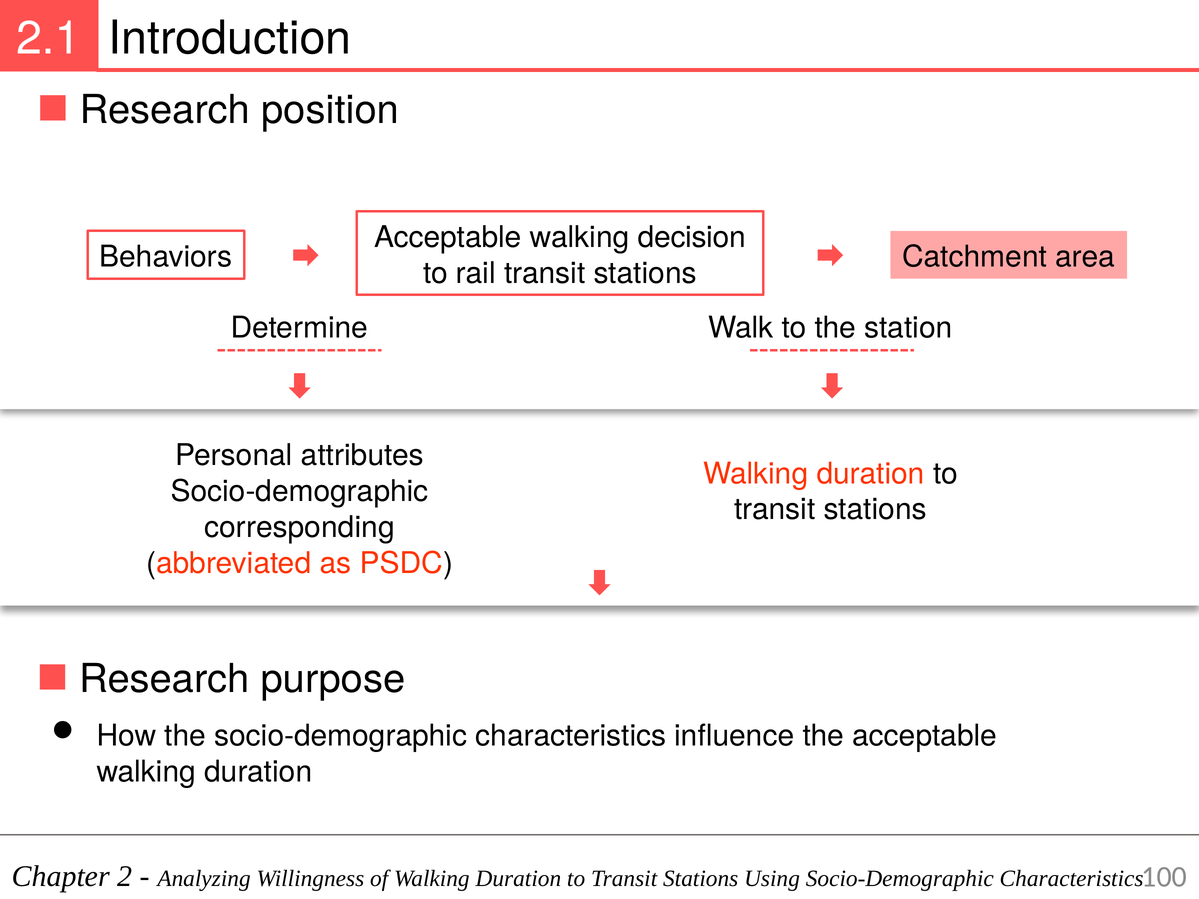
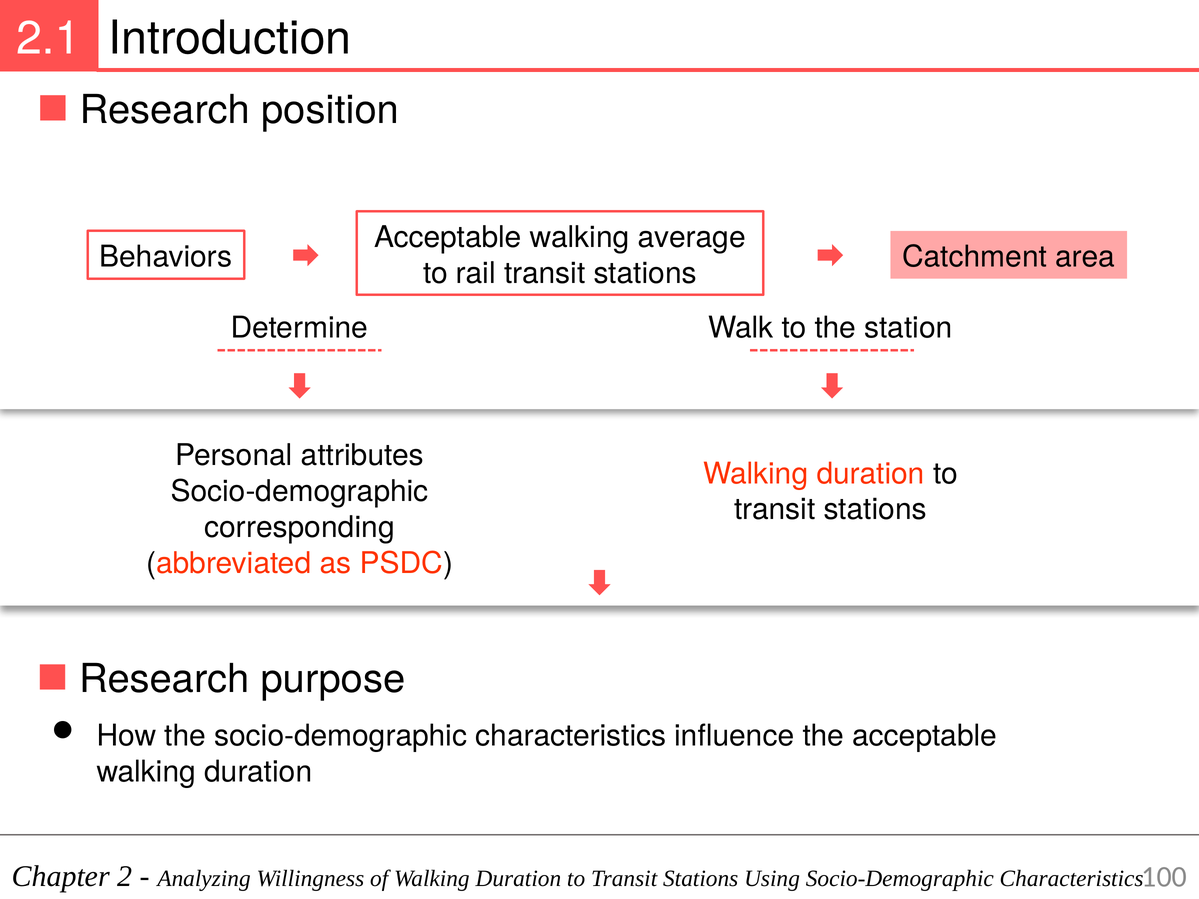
decision: decision -> average (692, 237)
